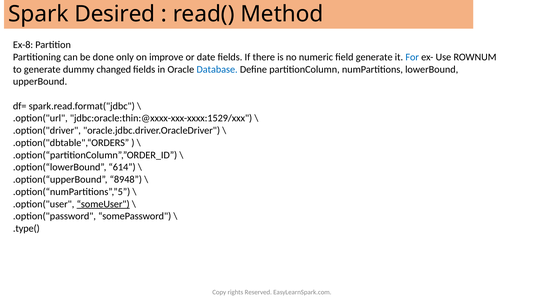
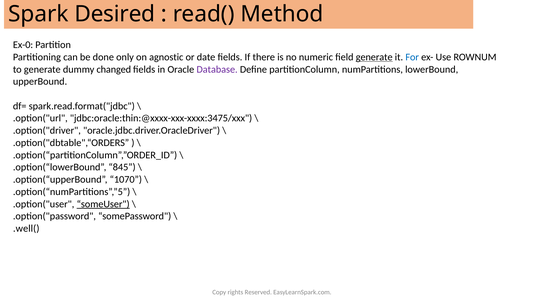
Ex-8: Ex-8 -> Ex-0 (23, 45)
improve: improve -> agnostic (166, 57)
generate underline: none -> present (374, 57)
Database colour: blue -> purple (217, 69)
jdbc:oracle:thin:@xxxx-xxx-xxxx:1529/xxx: jdbc:oracle:thin:@xxxx-xxx-xxxx:1529/xxx -> jdbc:oracle:thin:@xxxx-xxx-xxxx:3475/xxx (161, 118)
614: 614 -> 845 (122, 167)
8948: 8948 -> 1070 (126, 179)
.type(: .type( -> .well( (26, 228)
